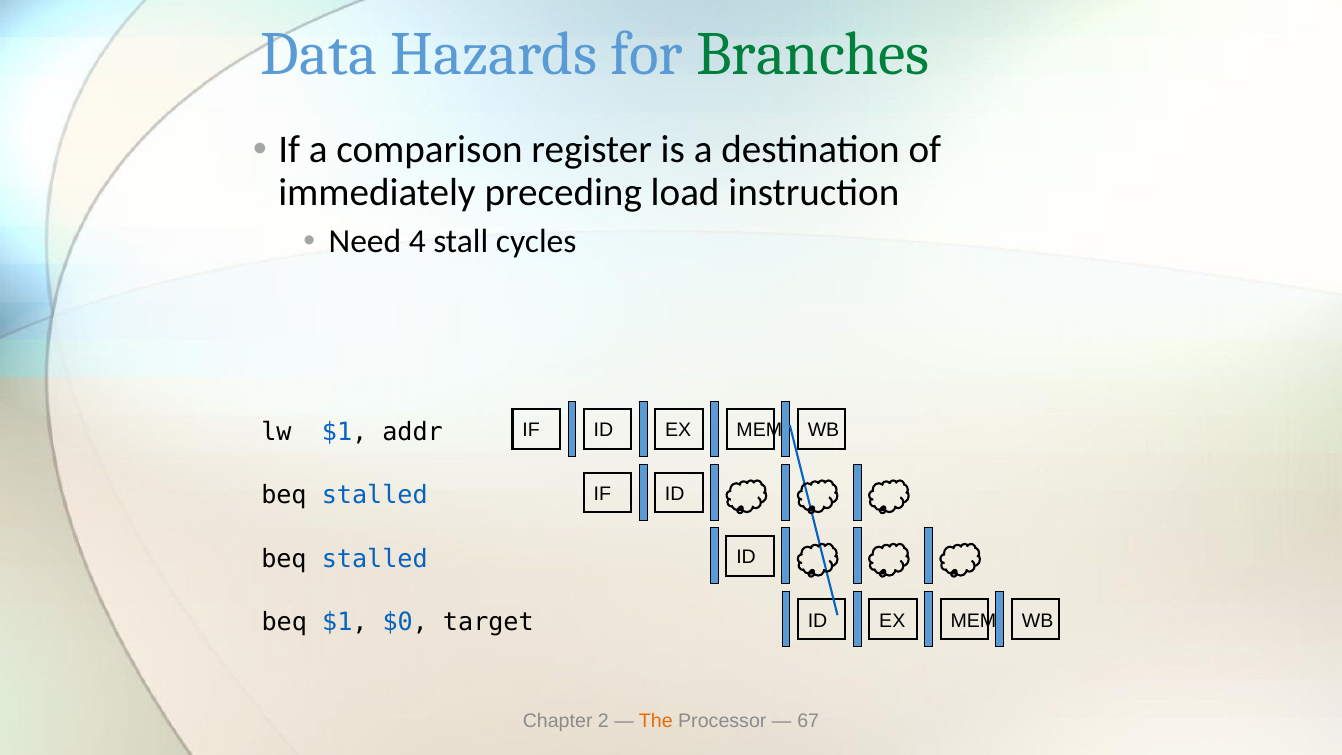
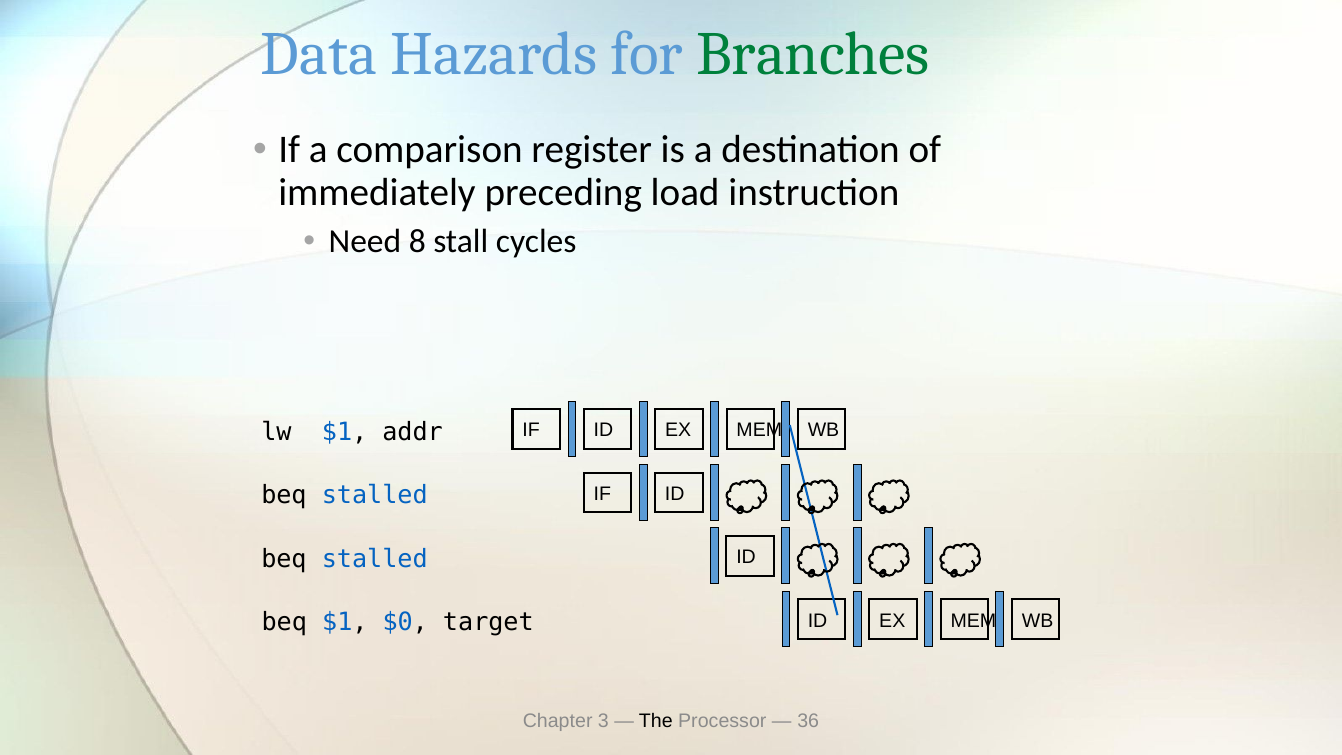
4: 4 -> 8 (417, 241)
2: 2 -> 3 (603, 721)
The colour: orange -> black (656, 721)
67: 67 -> 36 (808, 721)
